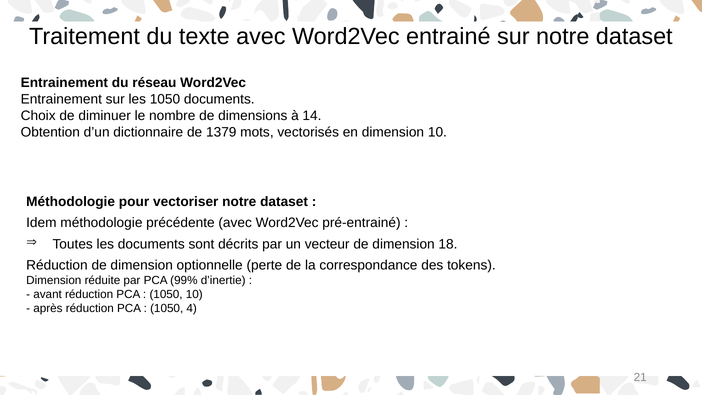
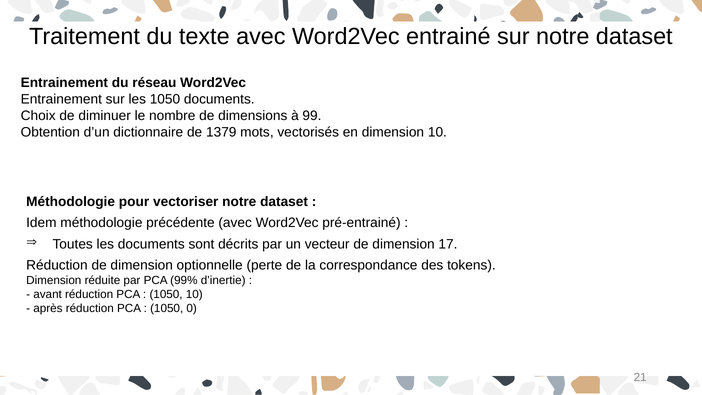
14: 14 -> 99 (312, 116)
18: 18 -> 17 (448, 244)
4: 4 -> 0 (192, 308)
